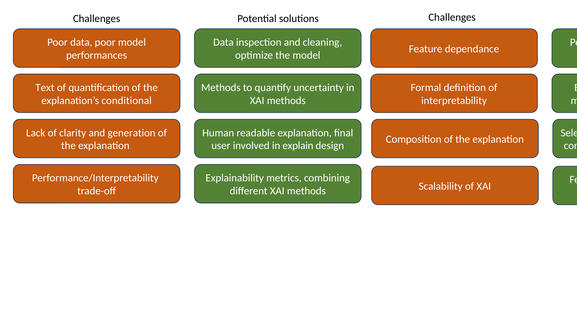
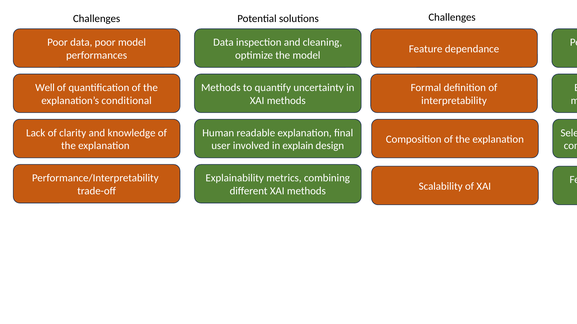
Text: Text -> Well (45, 88)
generation: generation -> knowledge (132, 133)
